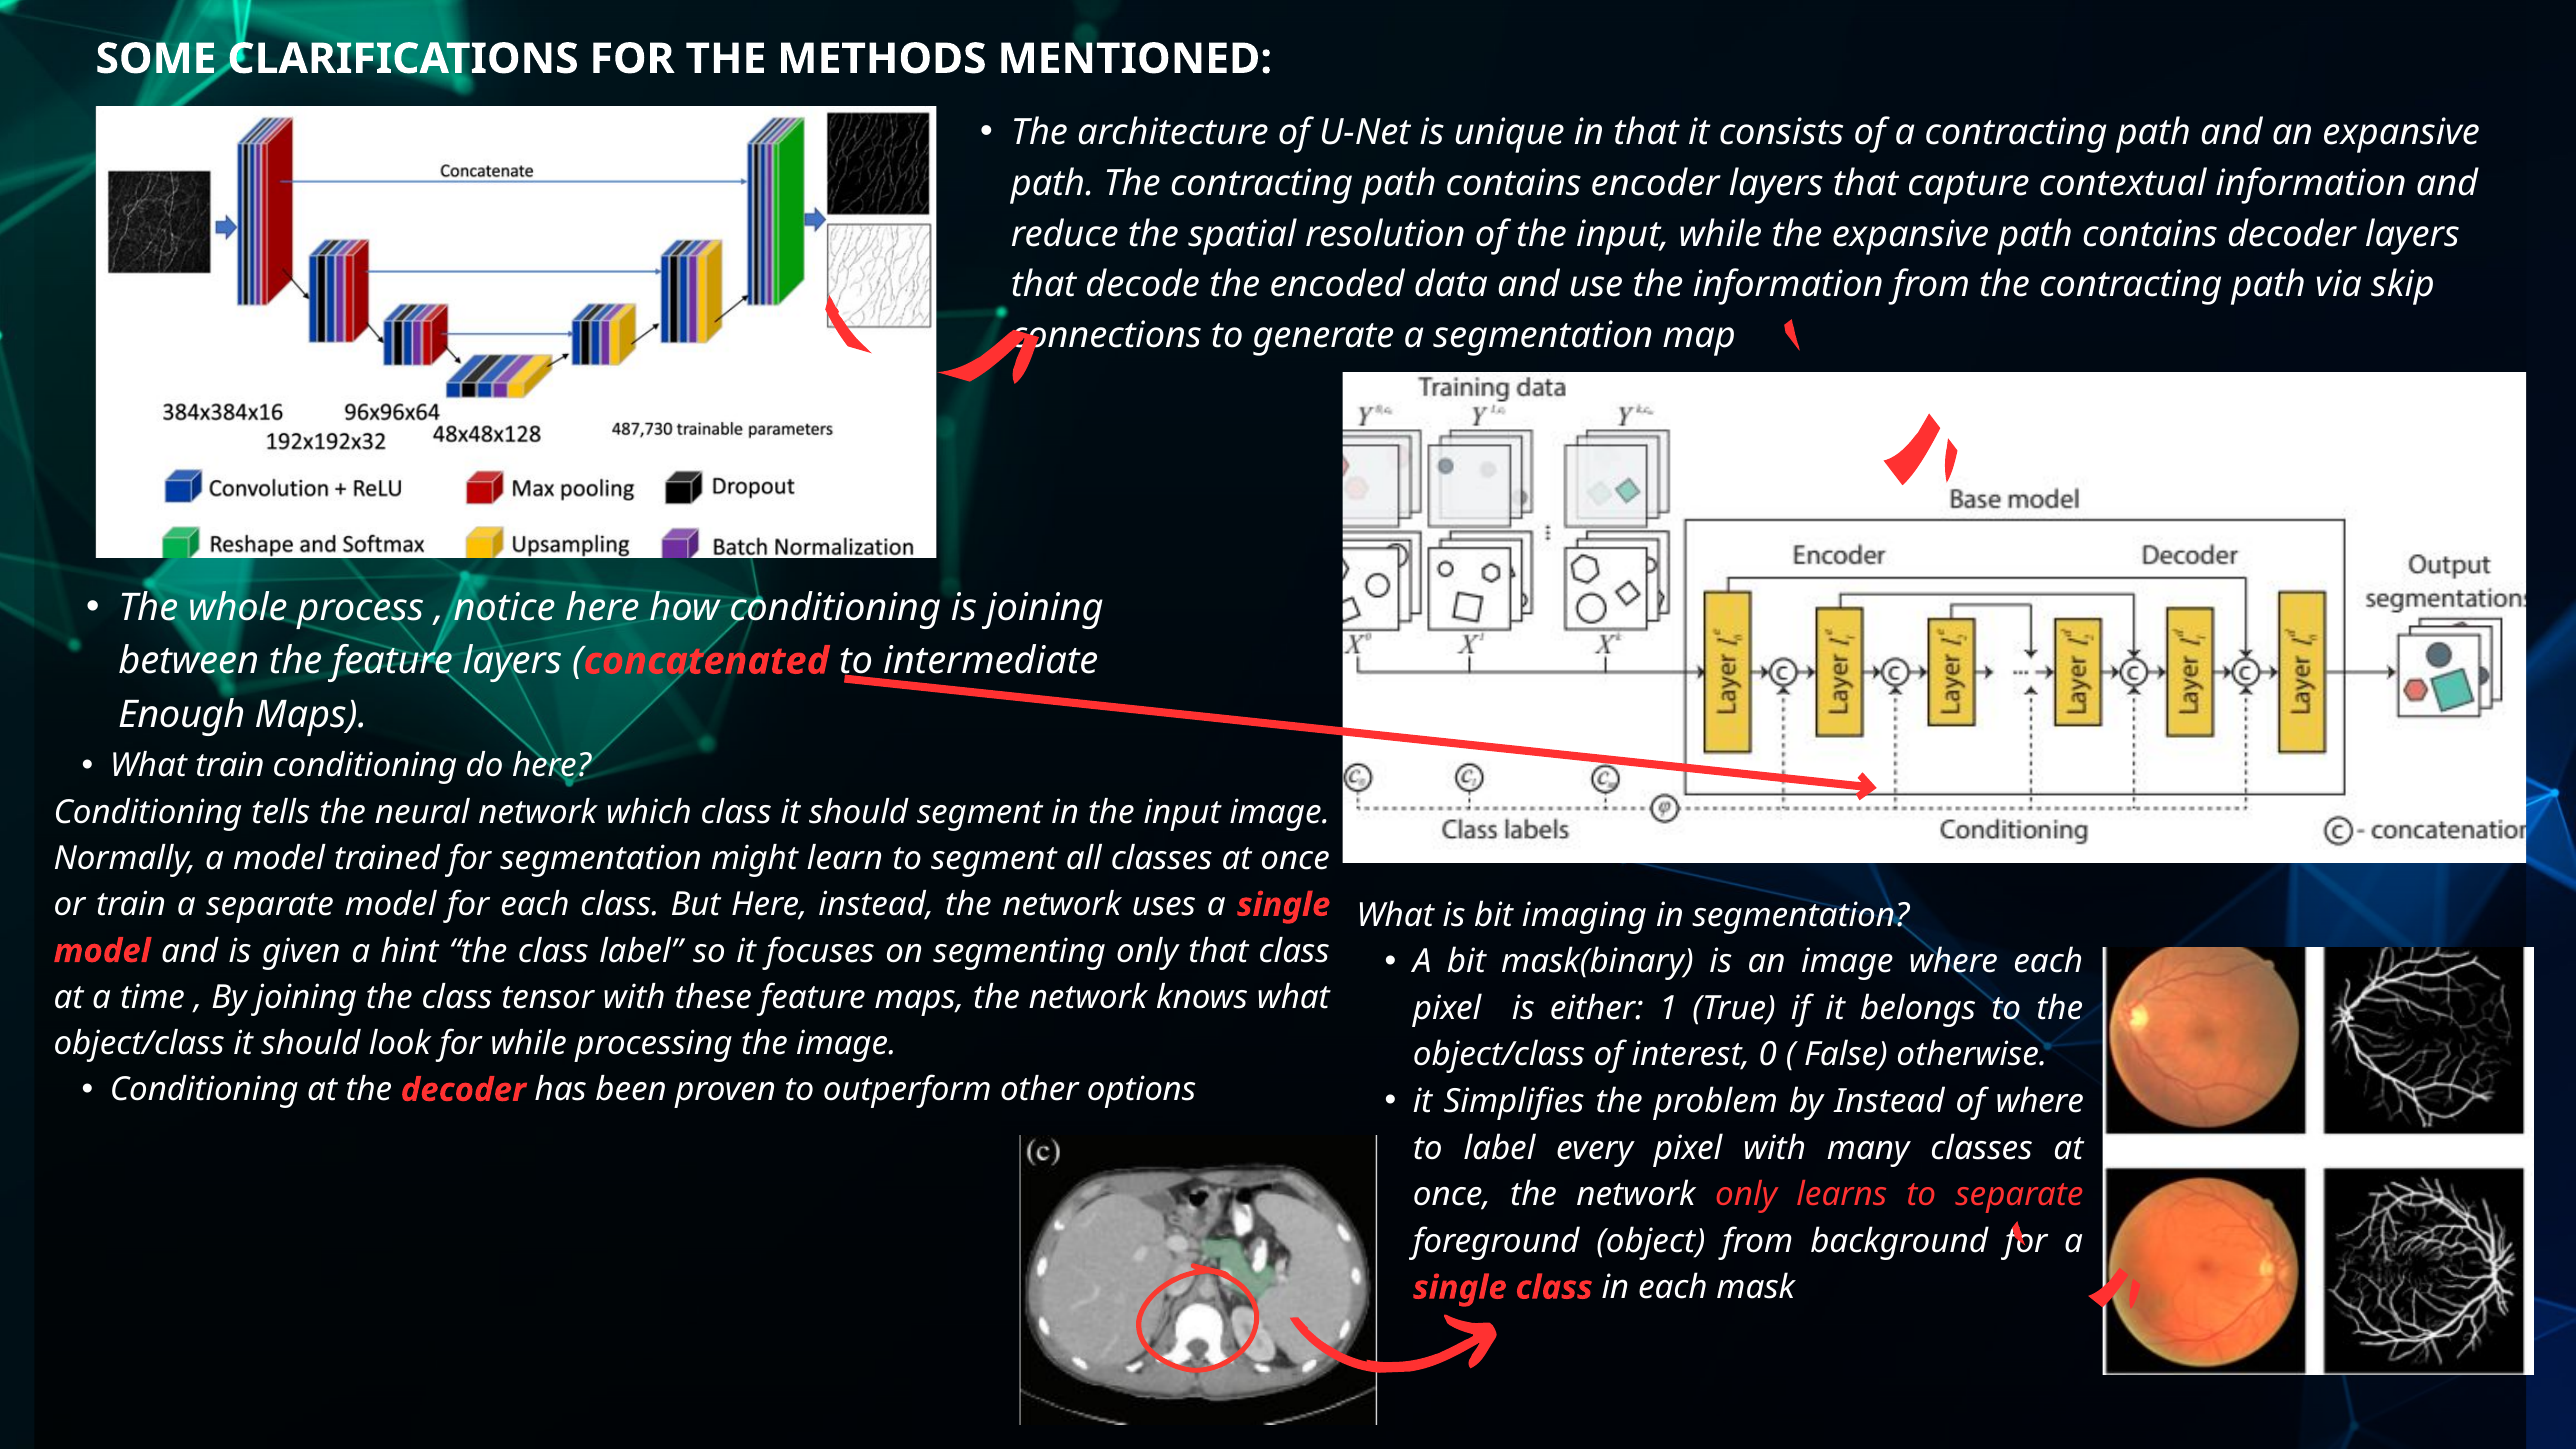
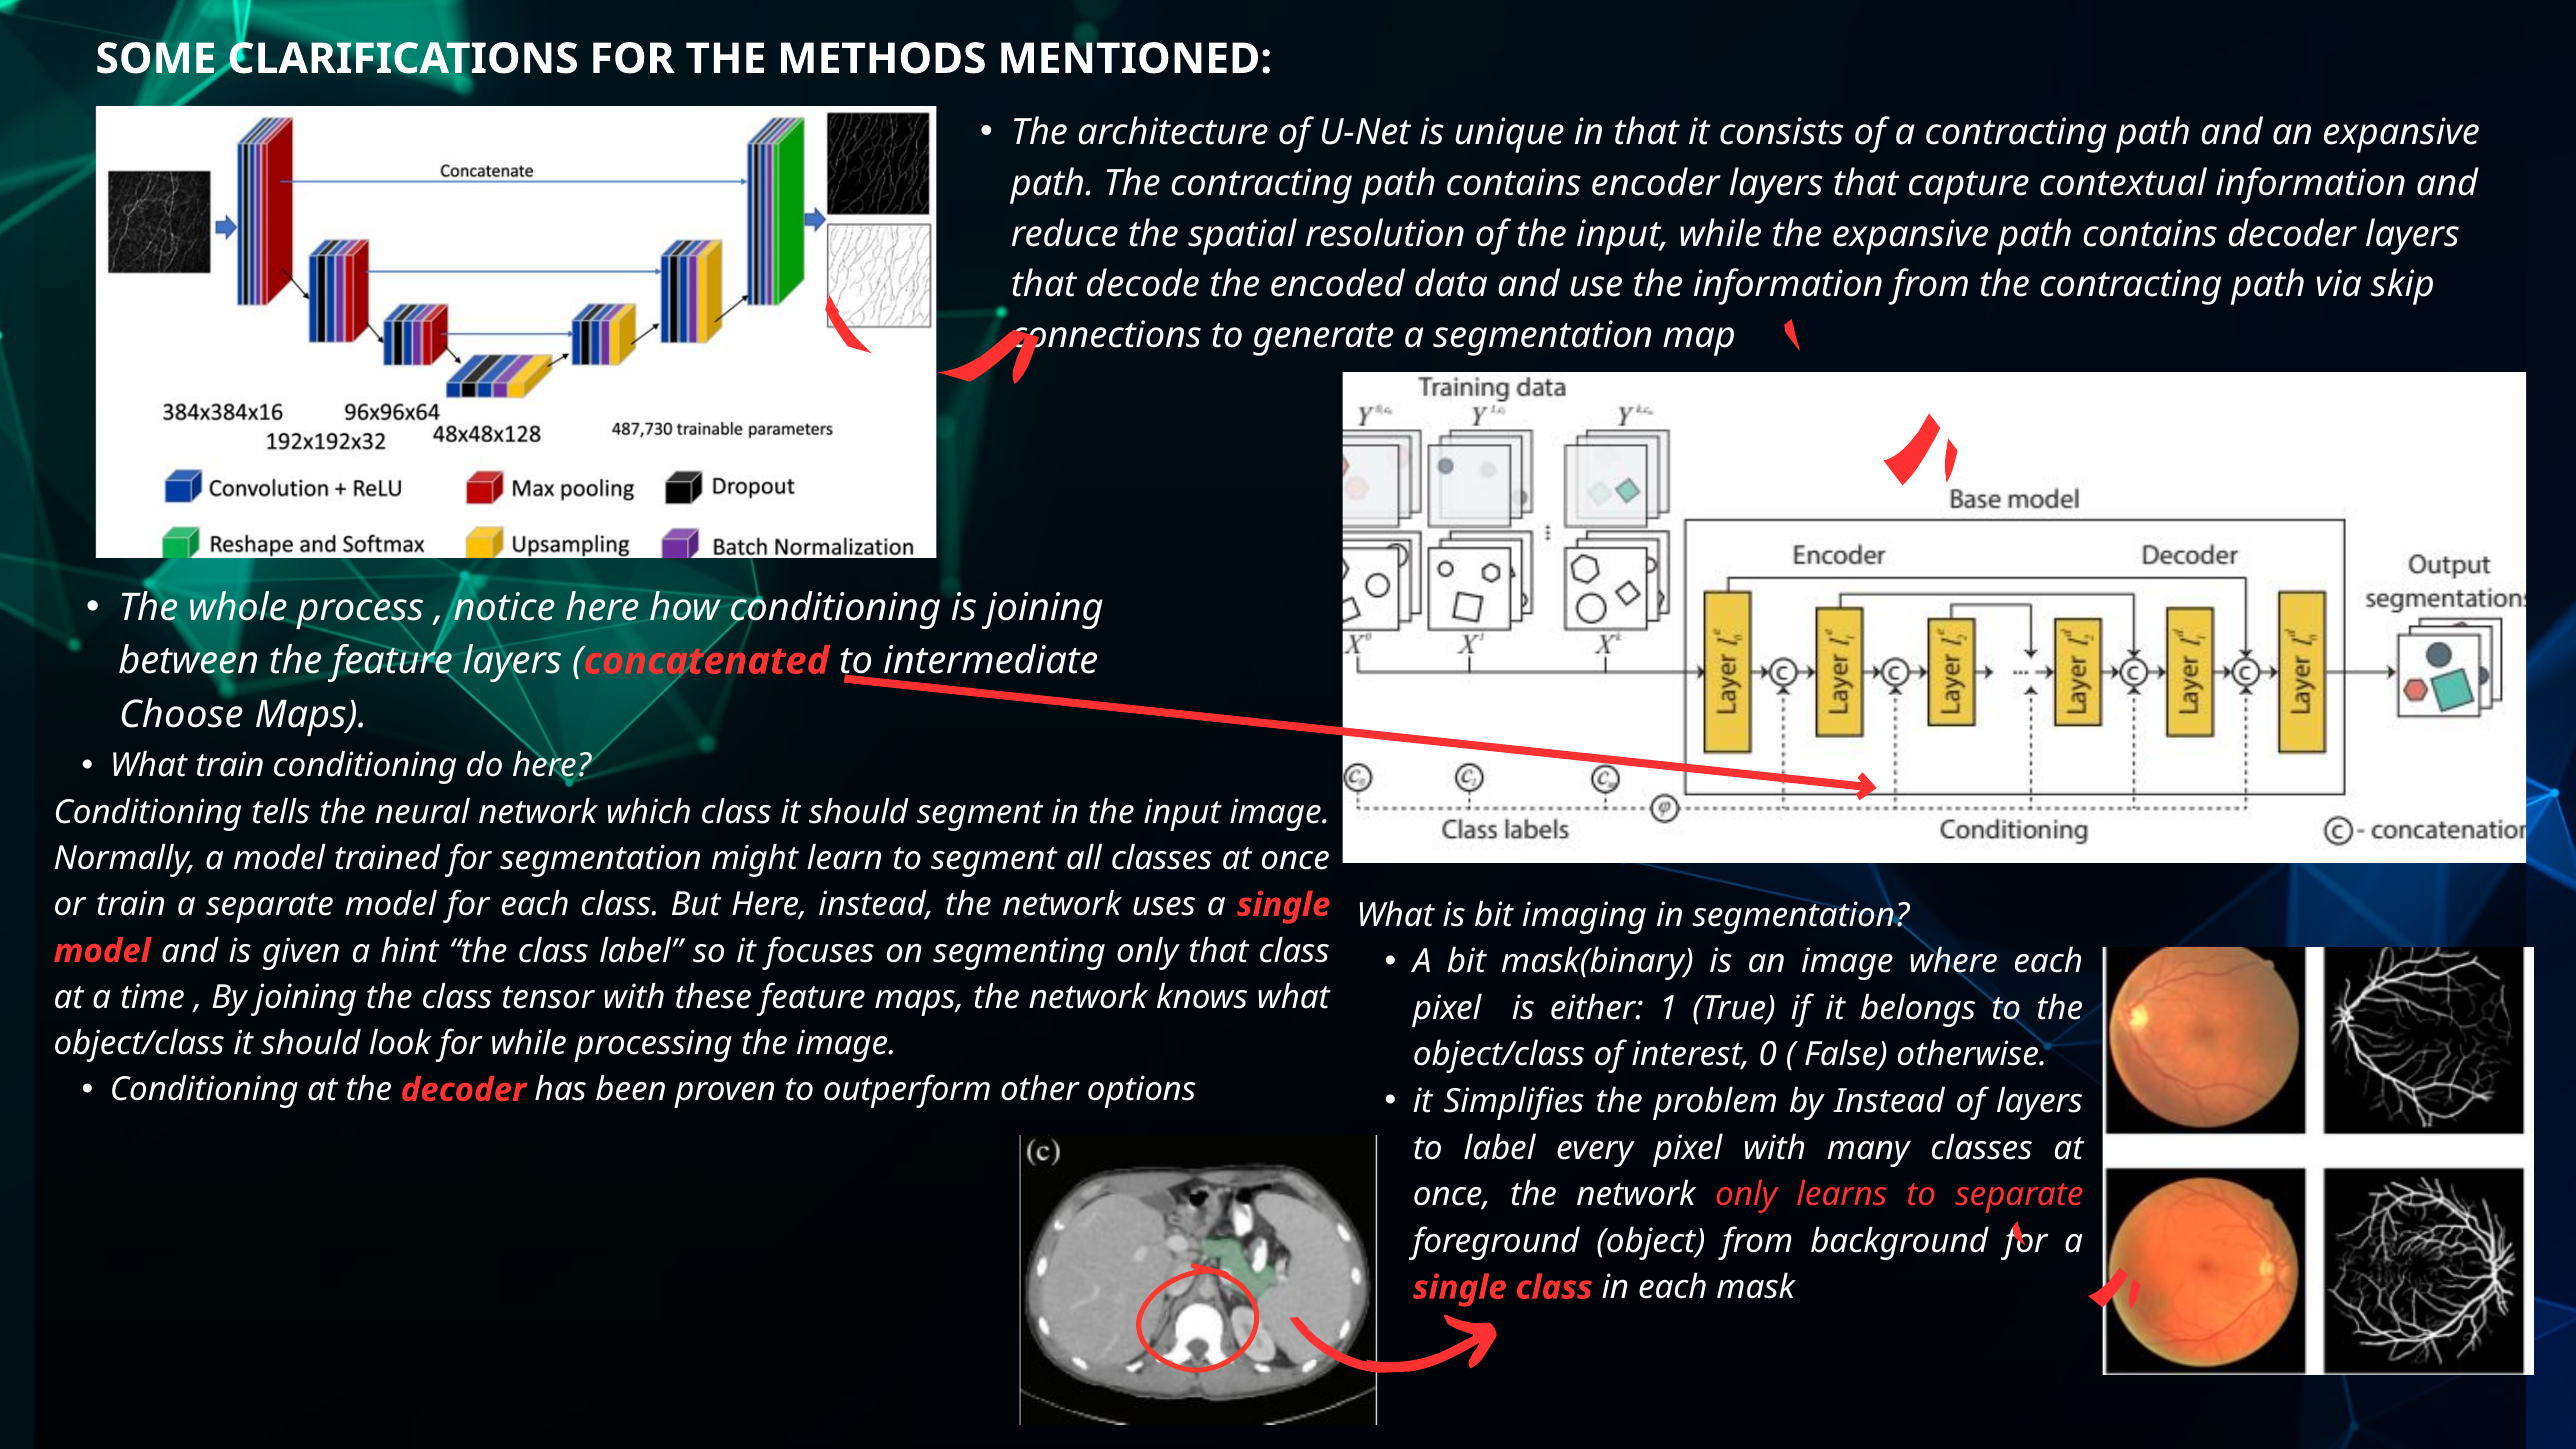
Enough: Enough -> Choose (181, 714)
of where: where -> layers (2040, 1102)
